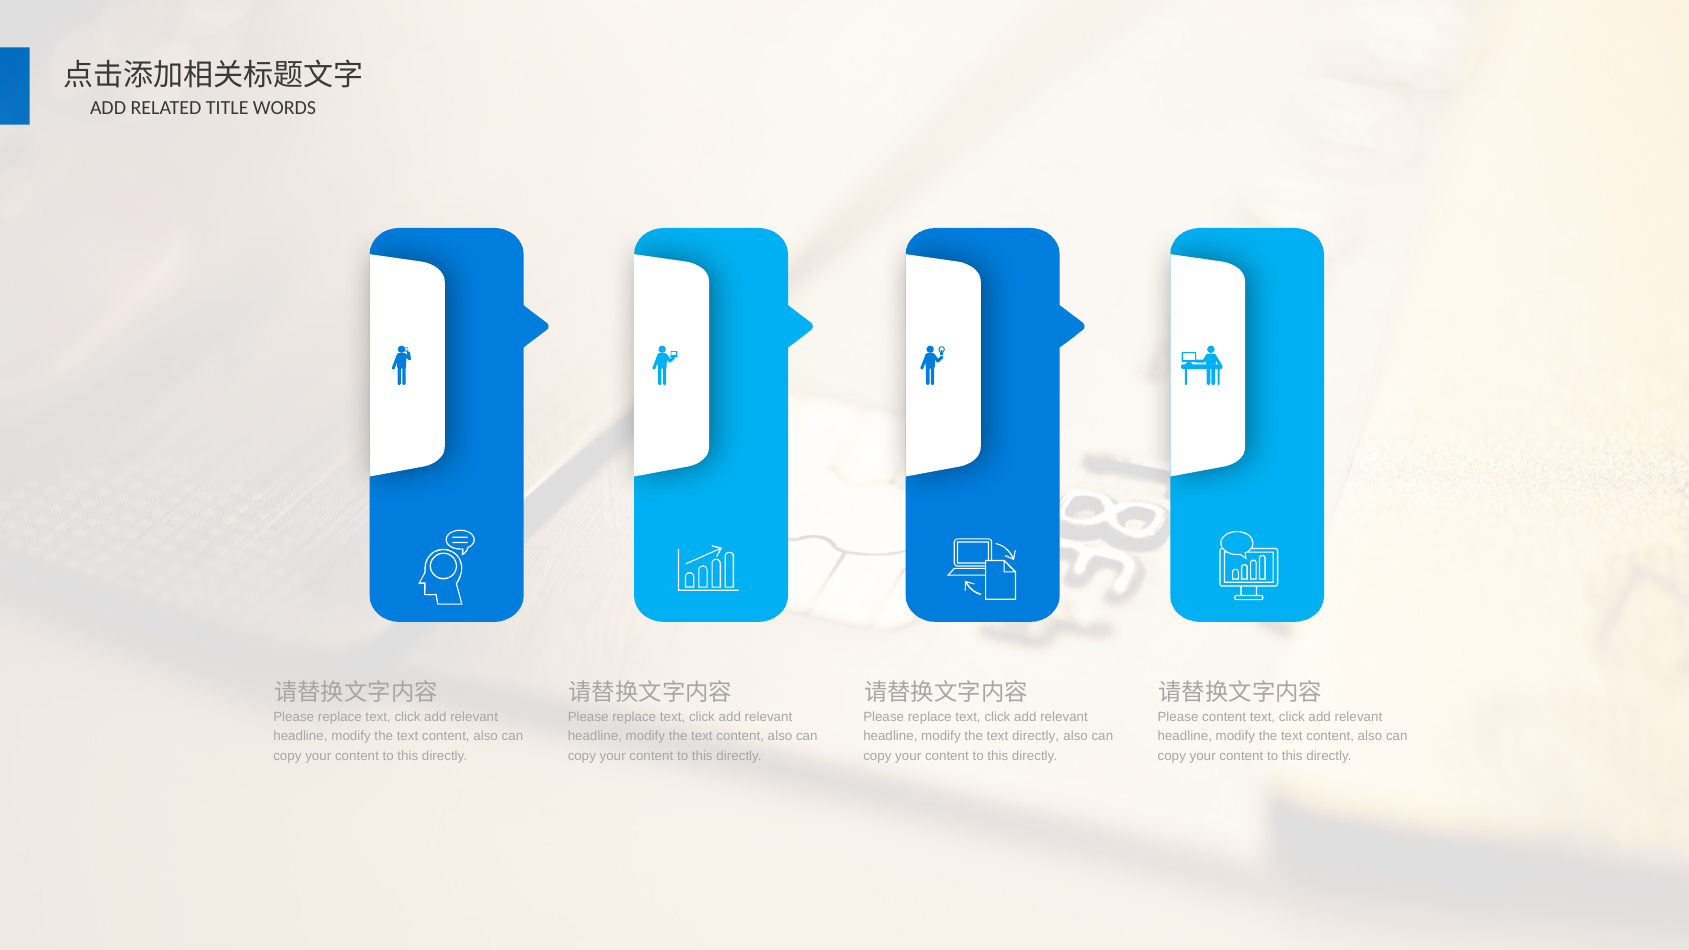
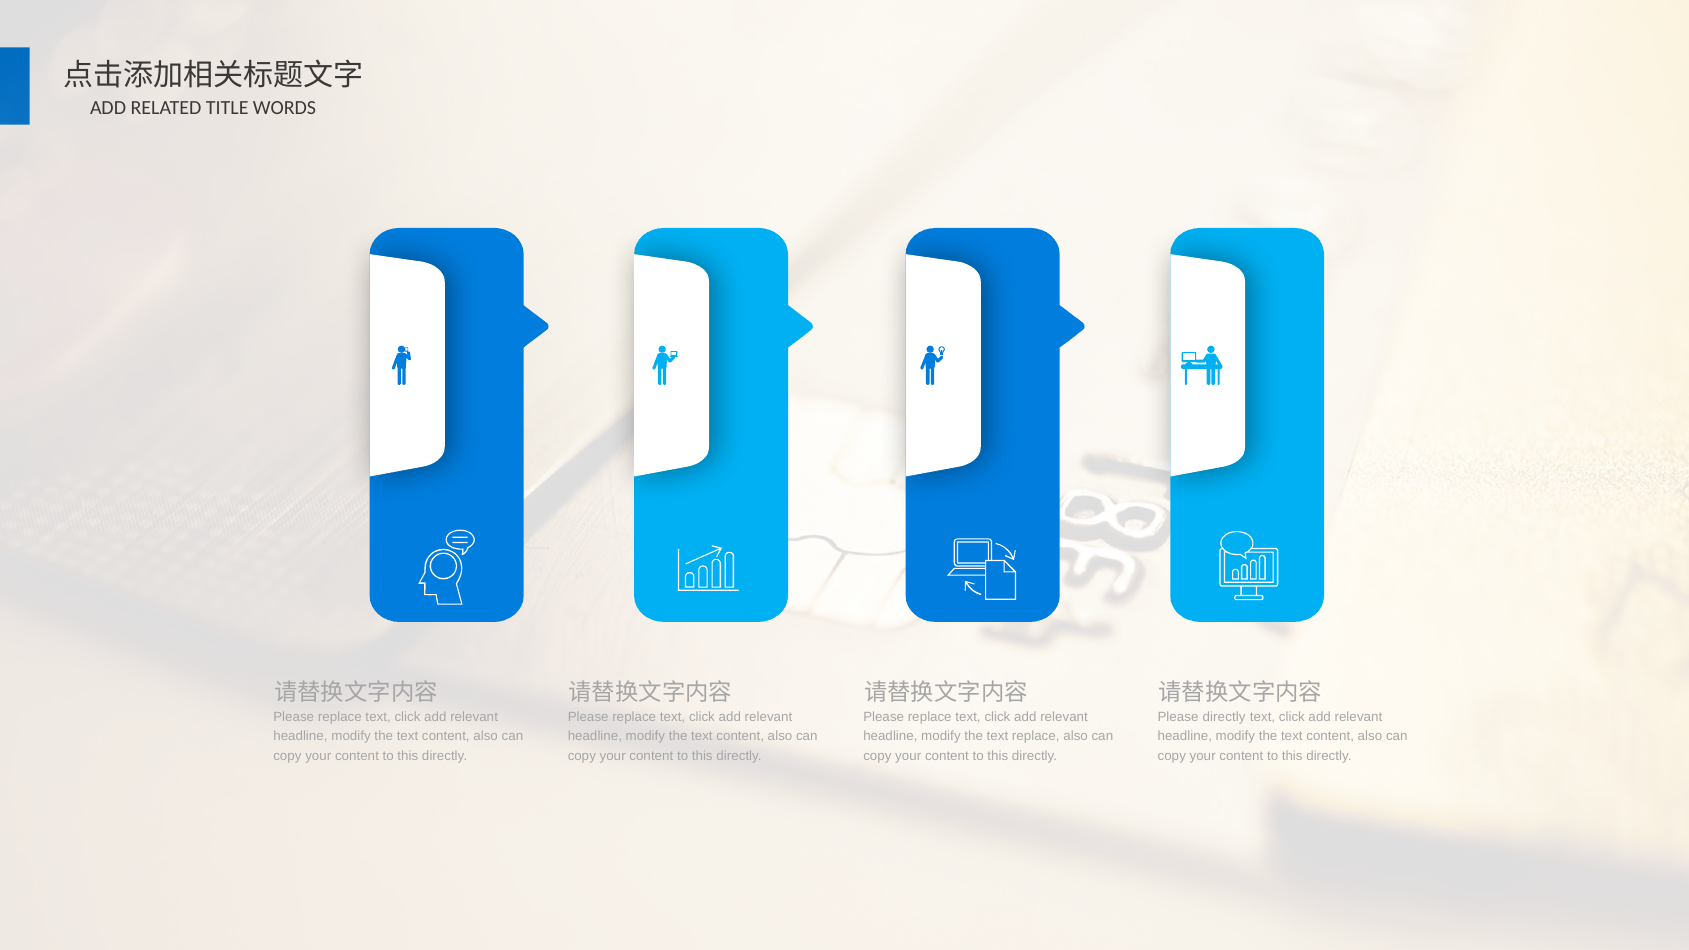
Please content: content -> directly (1224, 717)
text directly: directly -> replace (1036, 736)
